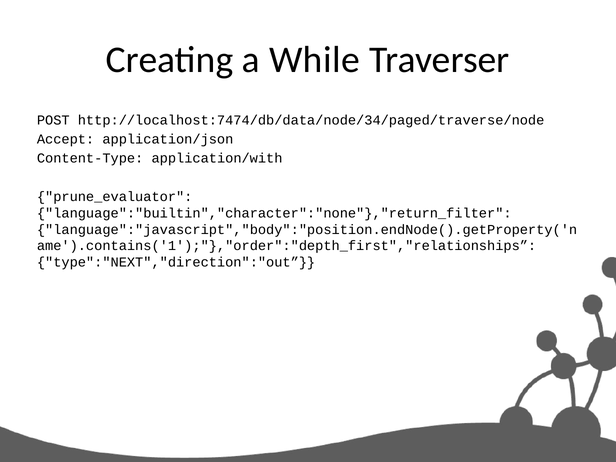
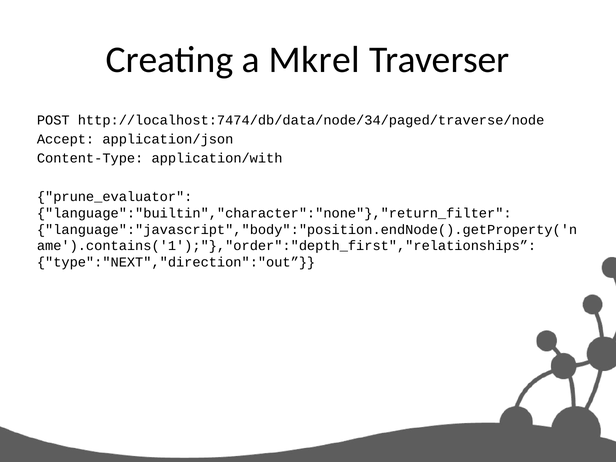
While: While -> Mkrel (314, 60)
